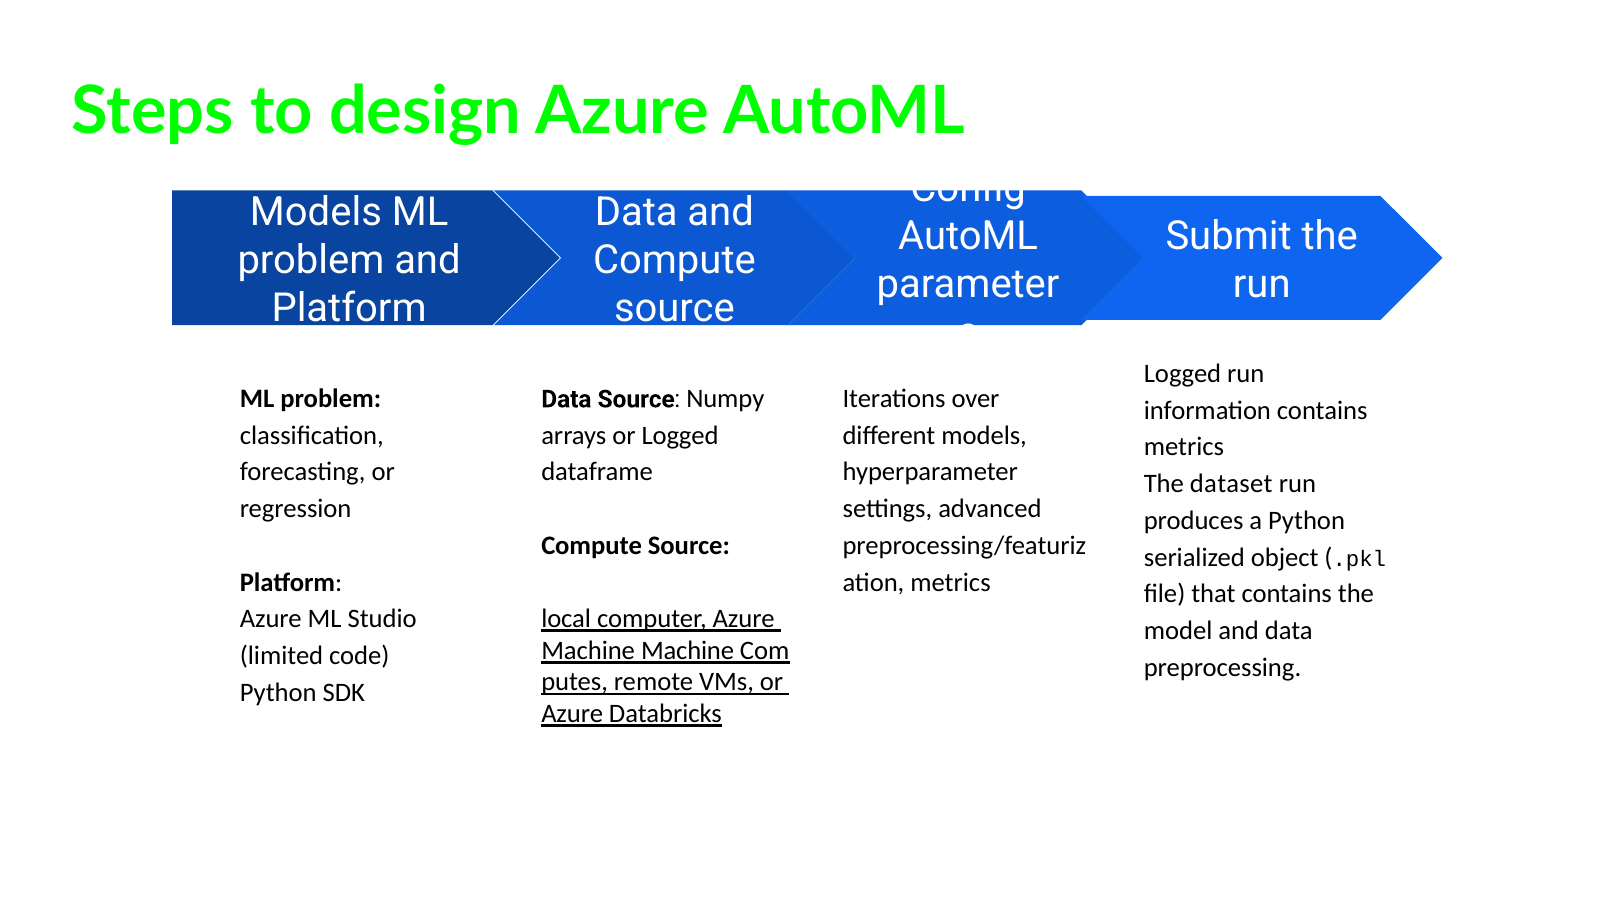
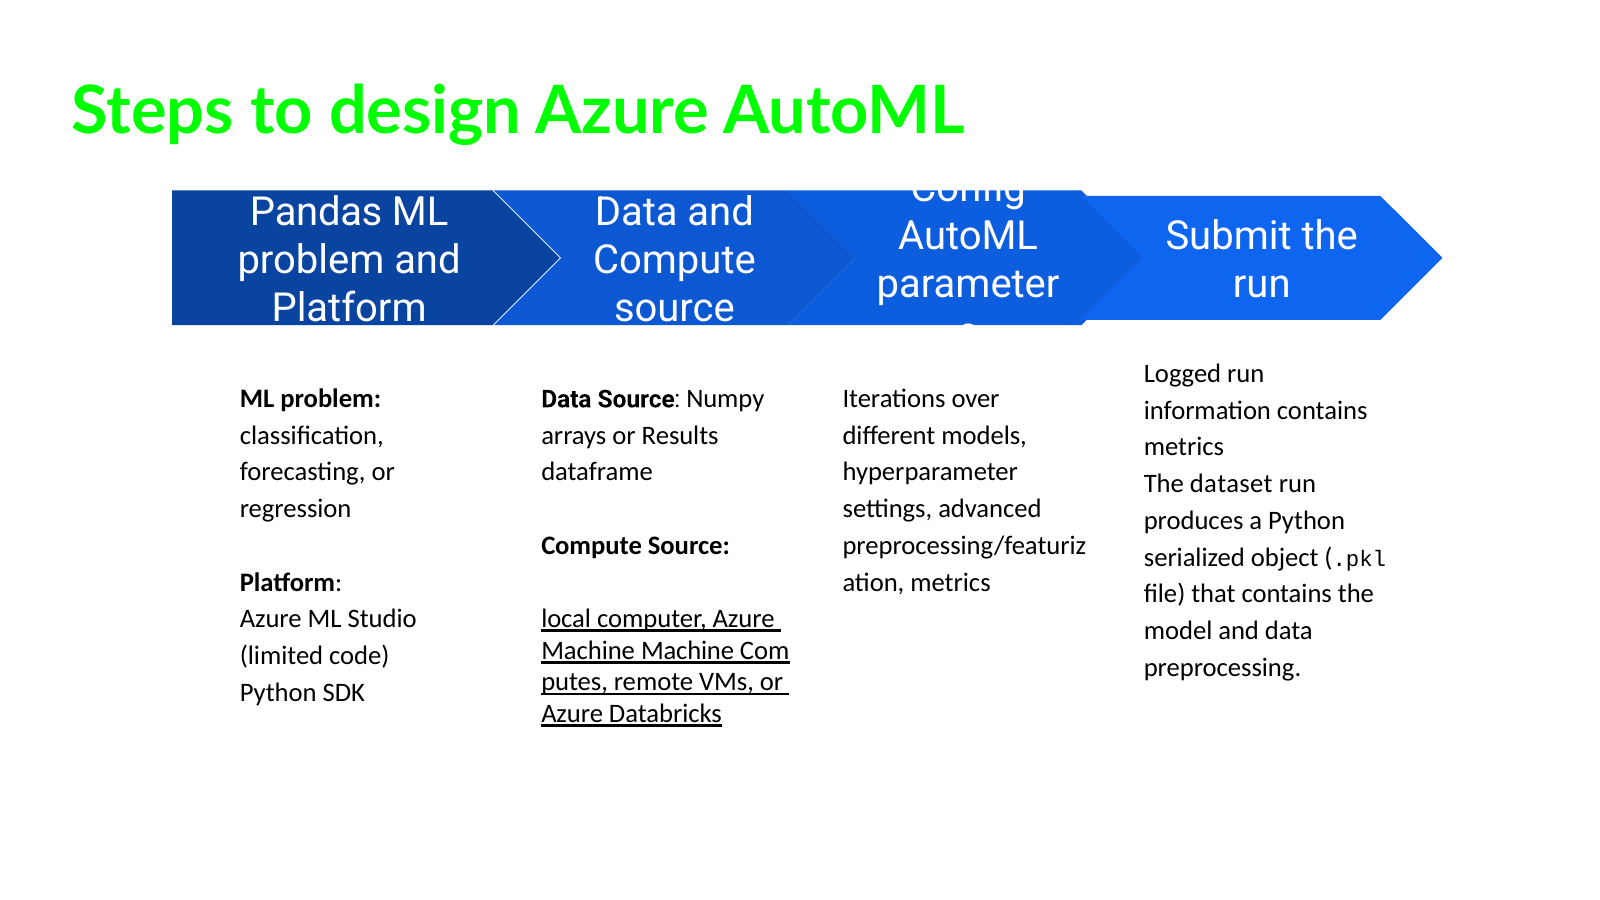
Models: Models -> Pandas (316, 213)
or Logged: Logged -> Results (680, 435)
